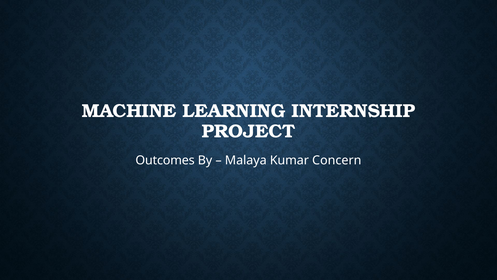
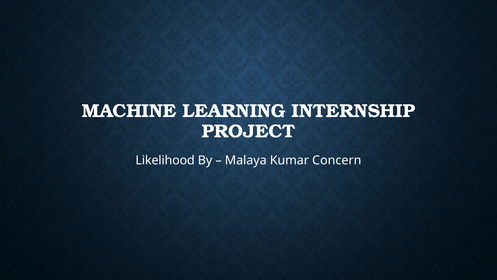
Outcomes: Outcomes -> Likelihood (165, 160)
